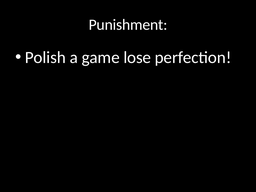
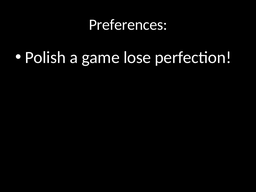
Punishment: Punishment -> Preferences (128, 25)
